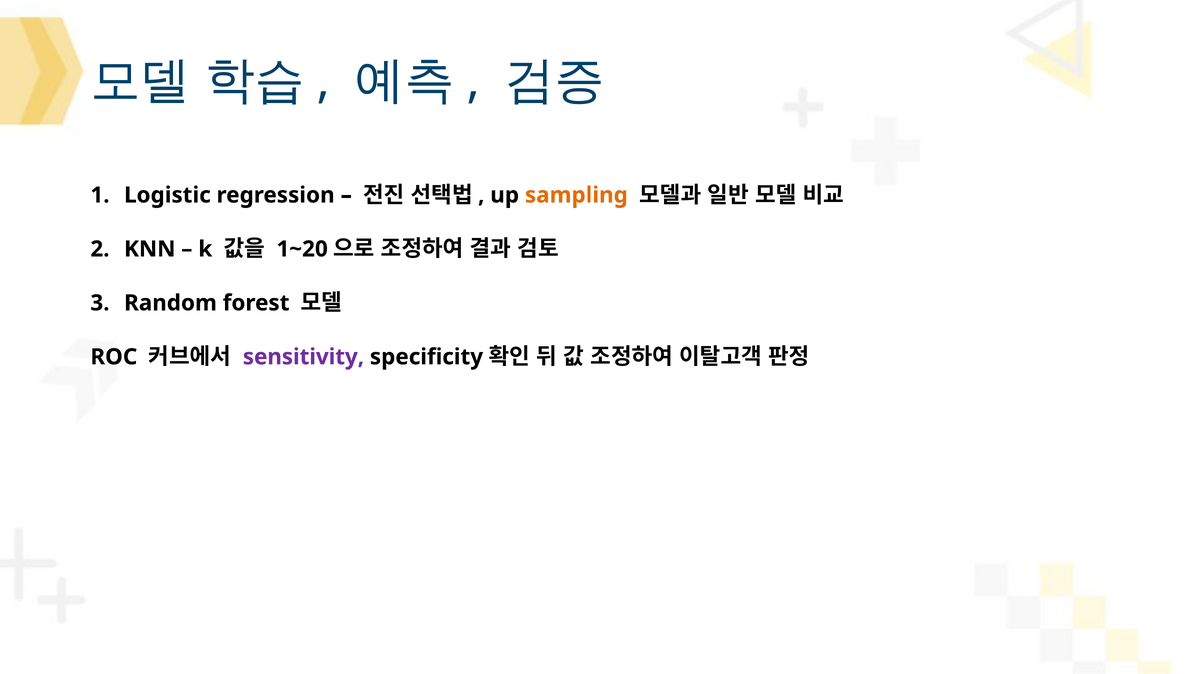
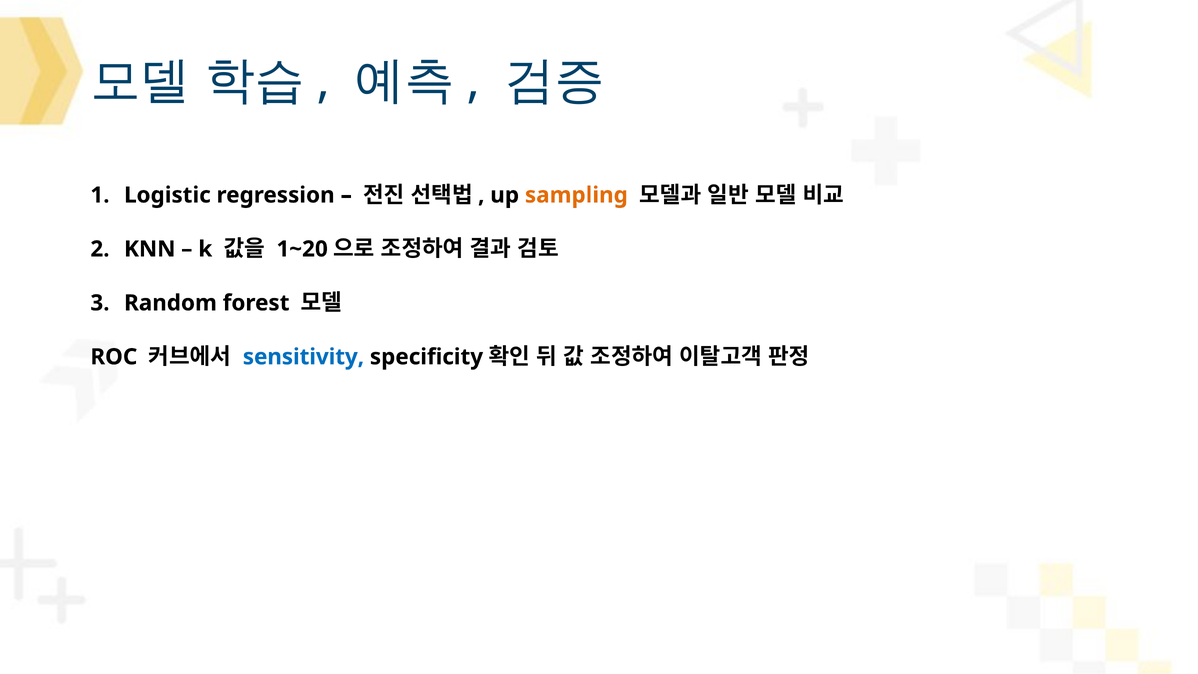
sensitivity colour: purple -> blue (303, 357)
